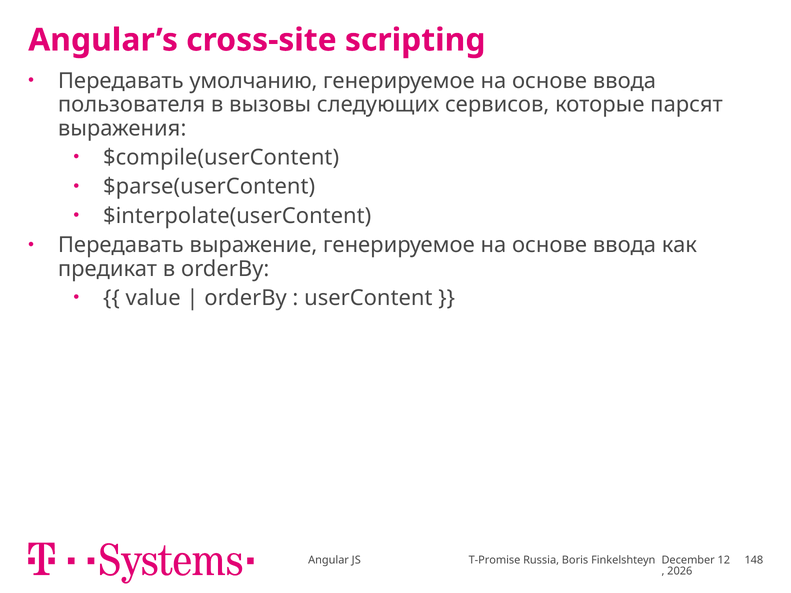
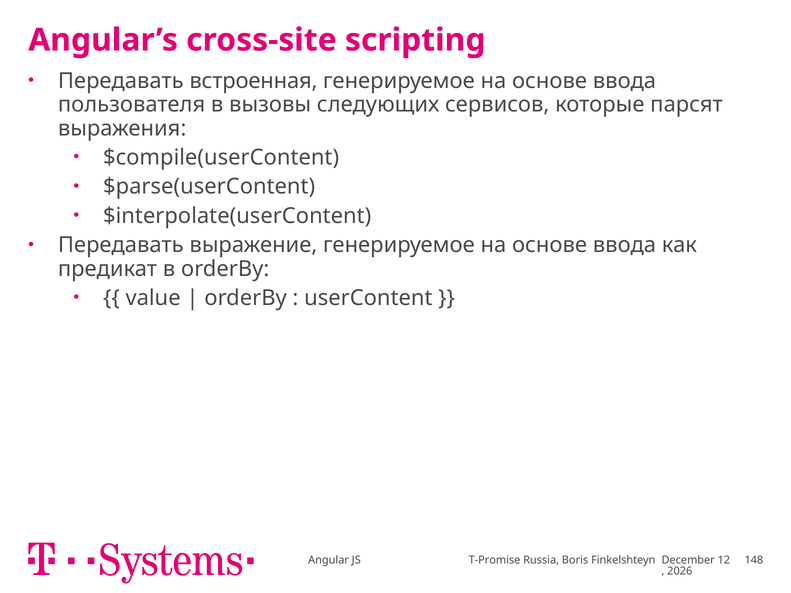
умолчанию: умолчанию -> встроенная (253, 81)
